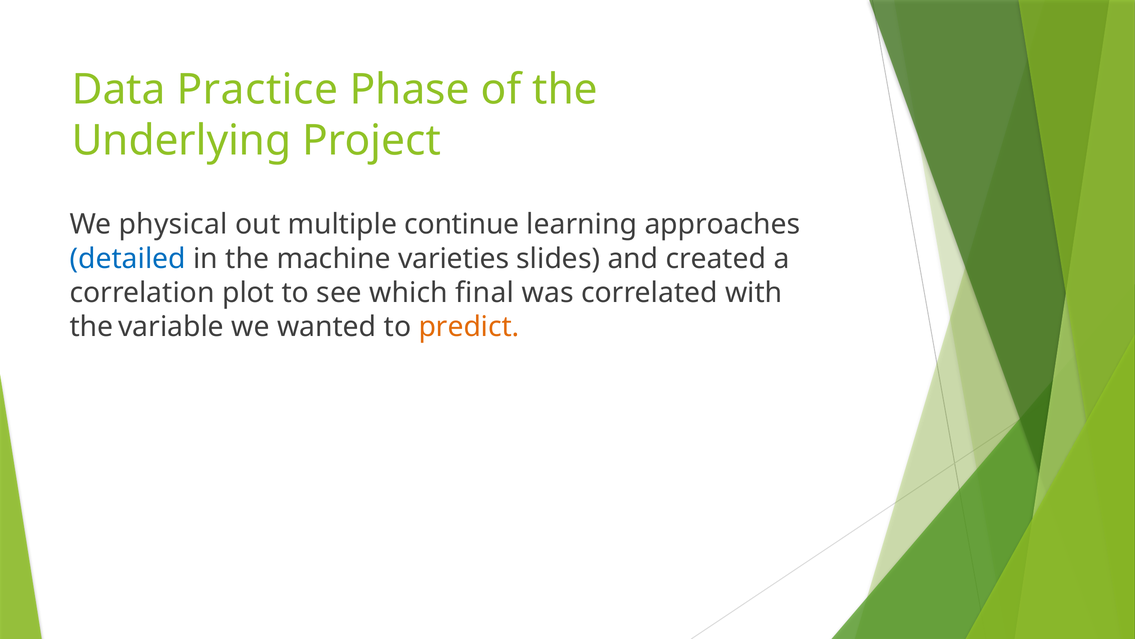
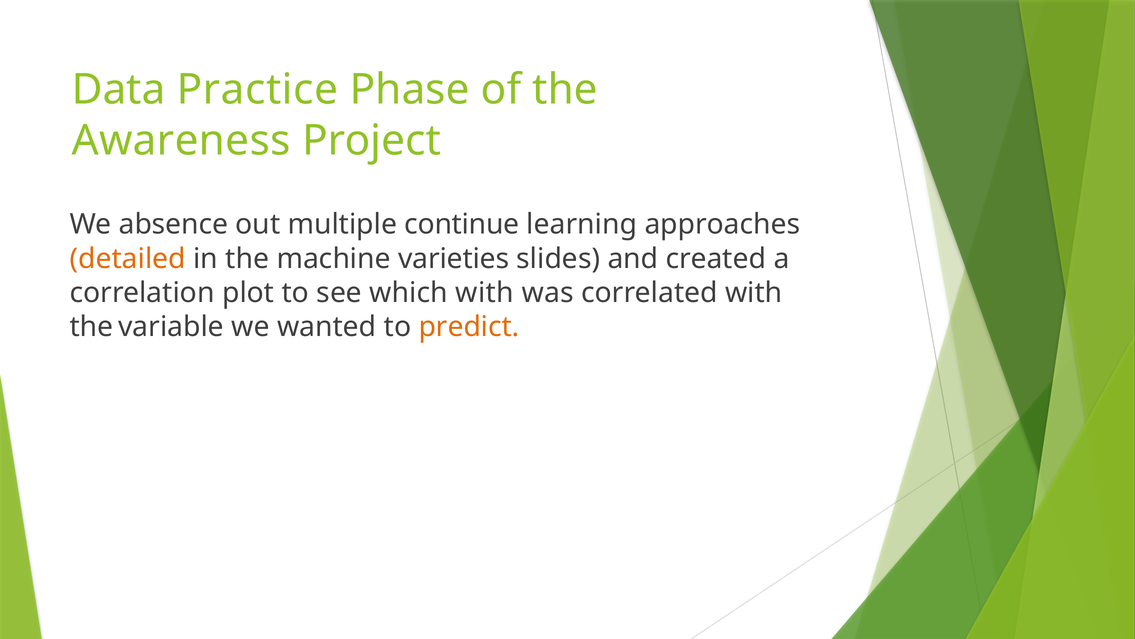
Underlying: Underlying -> Awareness (181, 141)
physical: physical -> absence (173, 224)
detailed colour: blue -> orange (128, 258)
which final: final -> with (485, 293)
